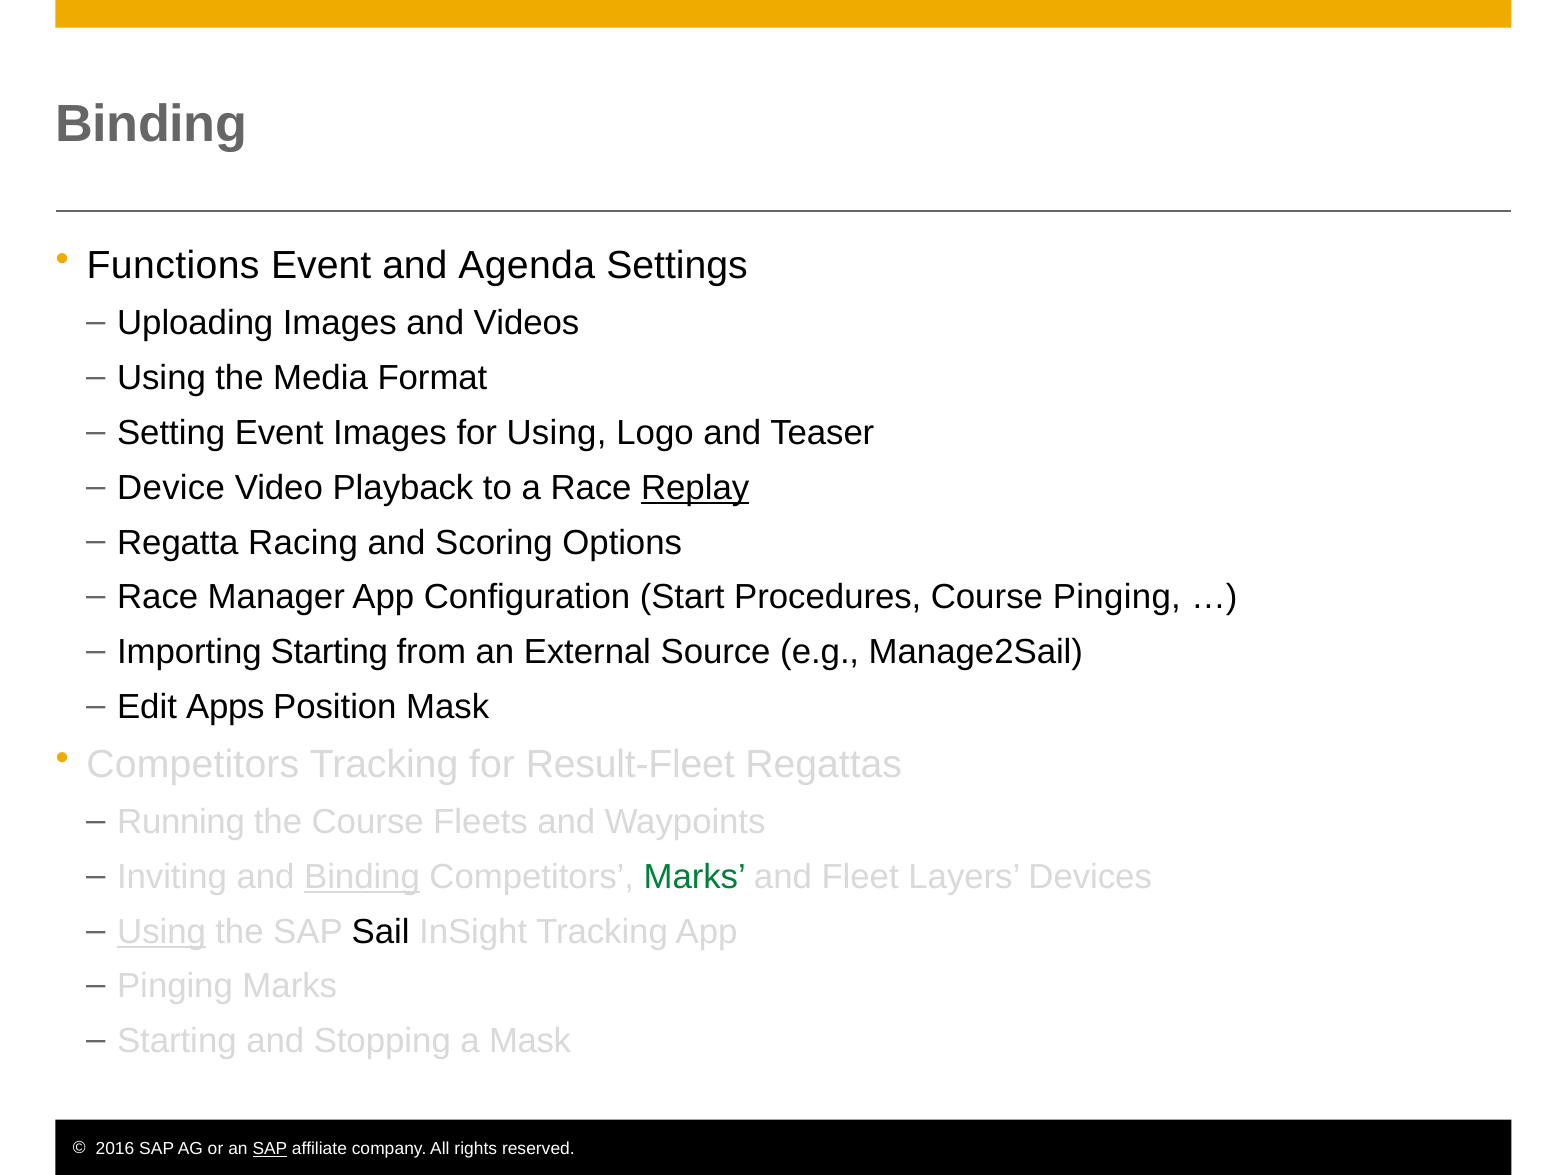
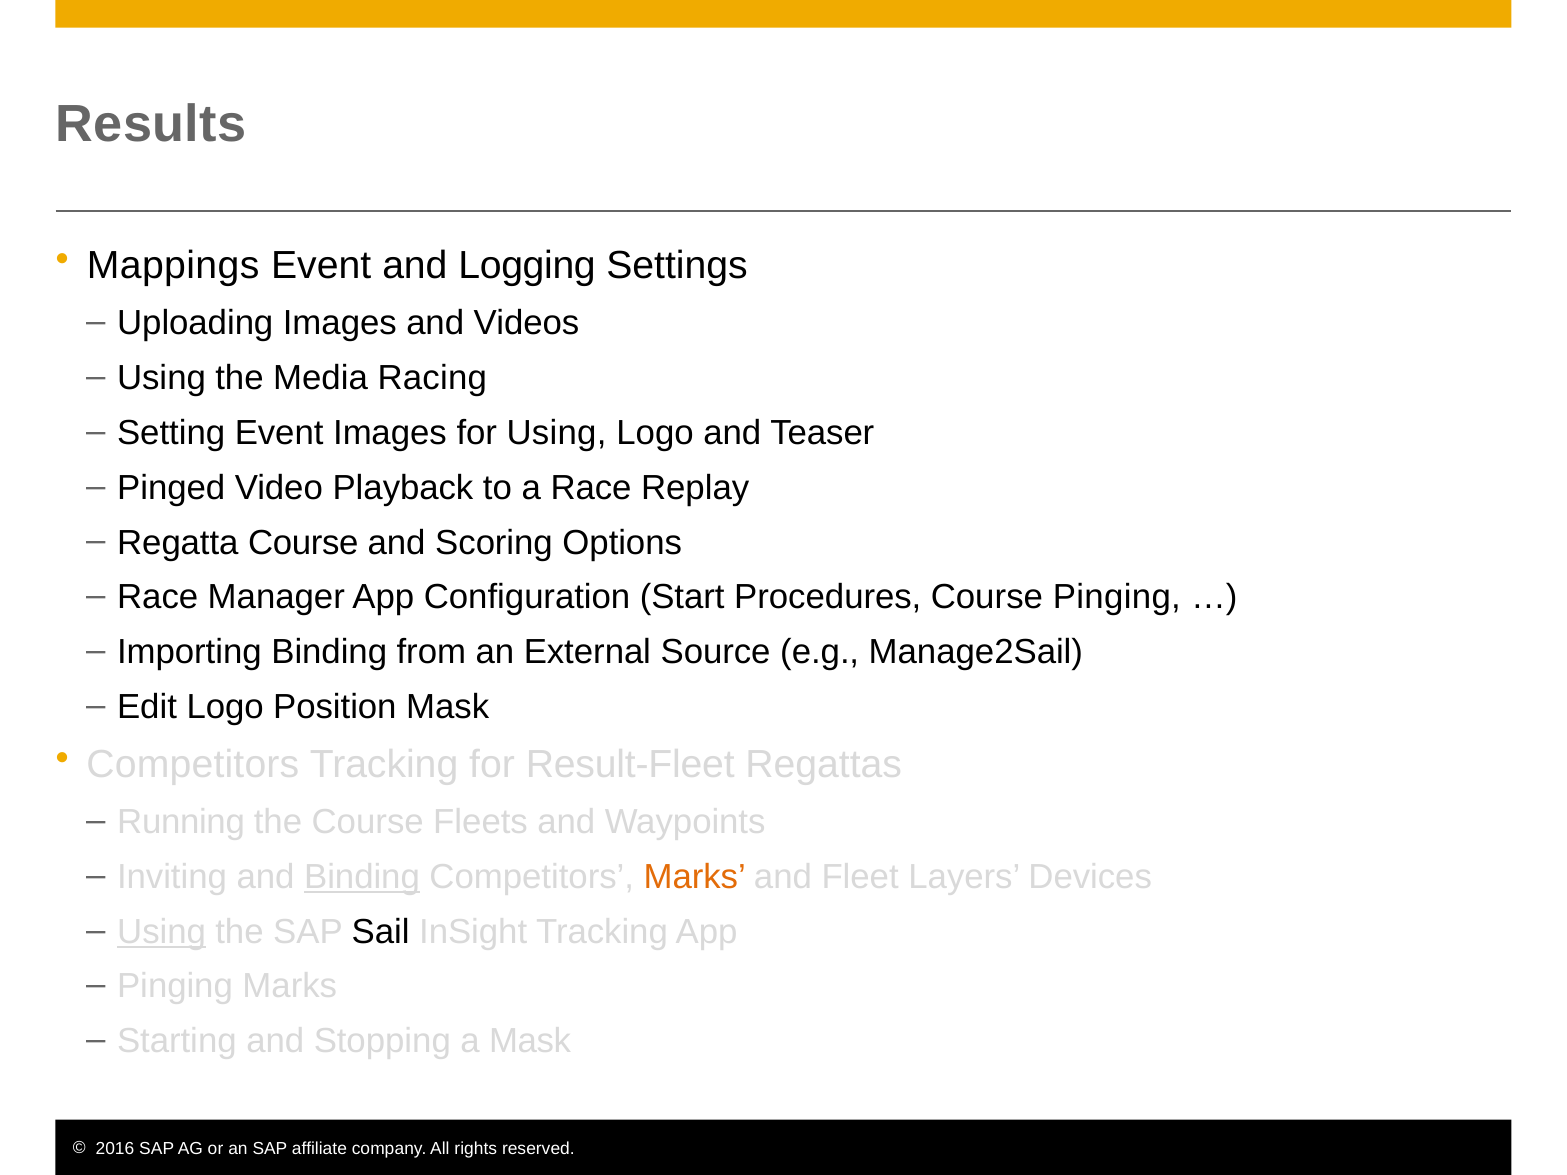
Binding: Binding -> Results (151, 124)
Functions: Functions -> Mappings (173, 266)
Agenda: Agenda -> Logging (527, 266)
Format: Format -> Racing (432, 378)
Device: Device -> Pinged (171, 488)
Replay underline: present -> none (695, 488)
Regatta Racing: Racing -> Course (303, 543)
Importing Starting: Starting -> Binding (329, 652)
Edit Apps: Apps -> Logo (225, 707)
Marks colour: green -> orange (695, 877)
SAP underline: present -> none (270, 1149)
